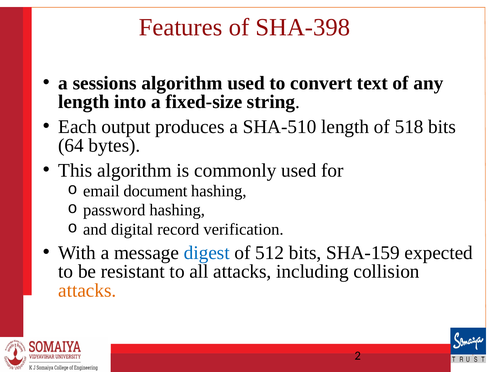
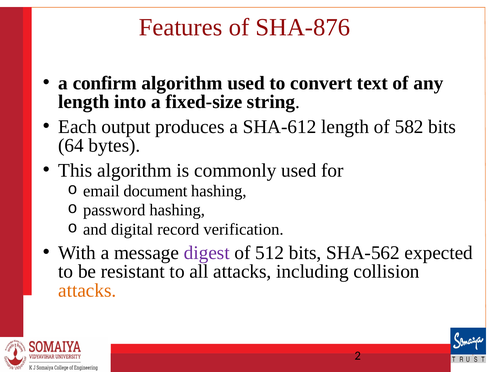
SHA-398: SHA-398 -> SHA-876 (303, 27)
sessions: sessions -> confirm (105, 83)
SHA-510: SHA-510 -> SHA-612 (280, 126)
518: 518 -> 582 (409, 126)
digest colour: blue -> purple (207, 252)
SHA-159: SHA-159 -> SHA-562 (363, 252)
